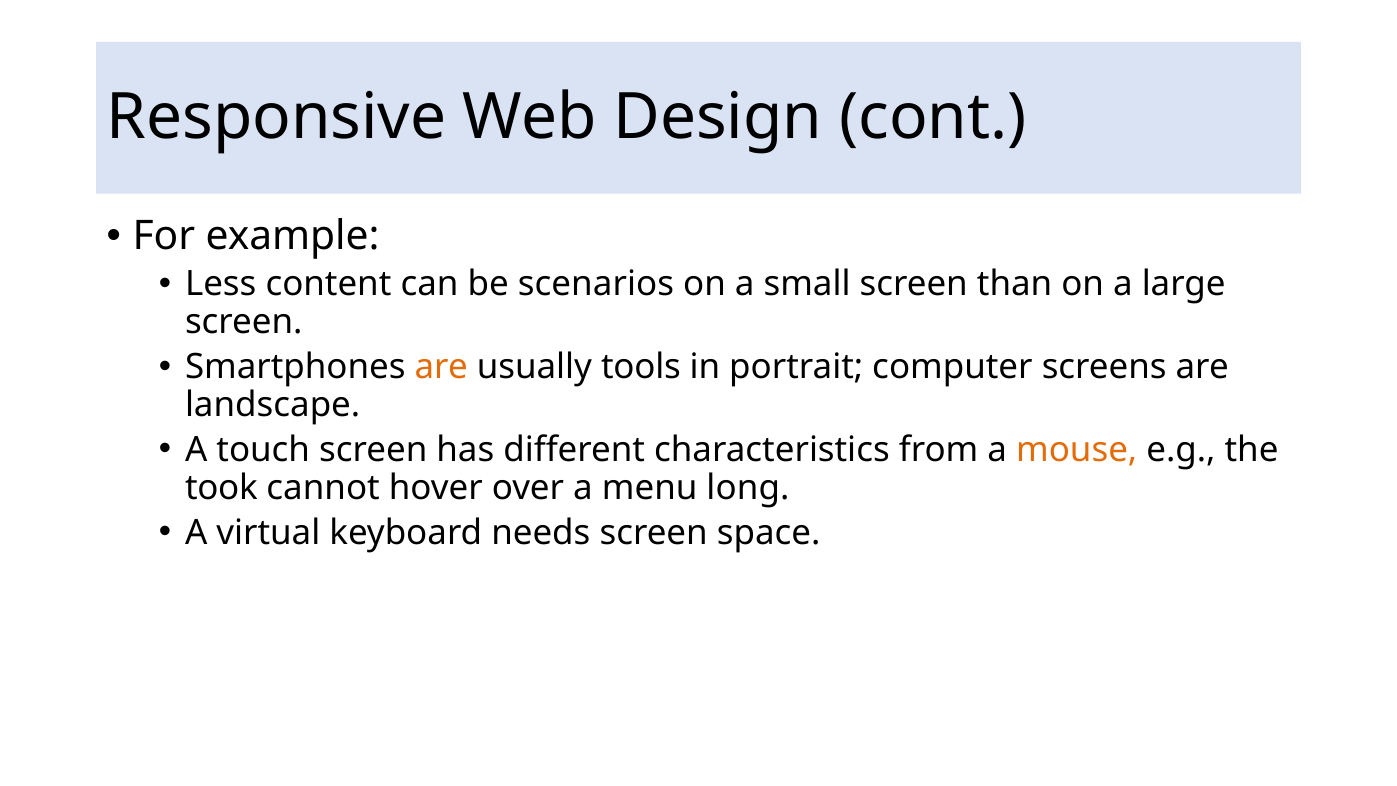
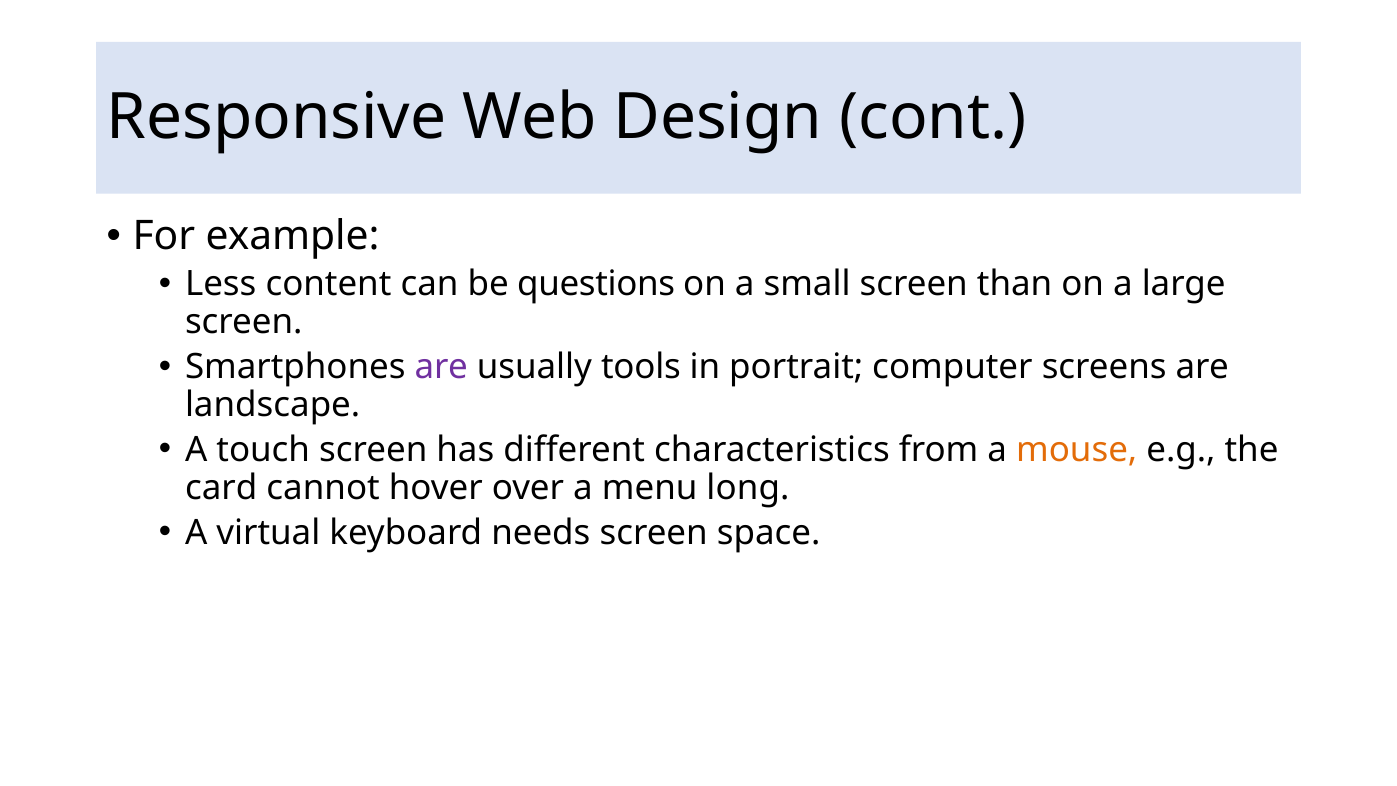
scenarios: scenarios -> questions (596, 284)
are colour: orange -> purple (441, 367)
took: took -> card (221, 487)
